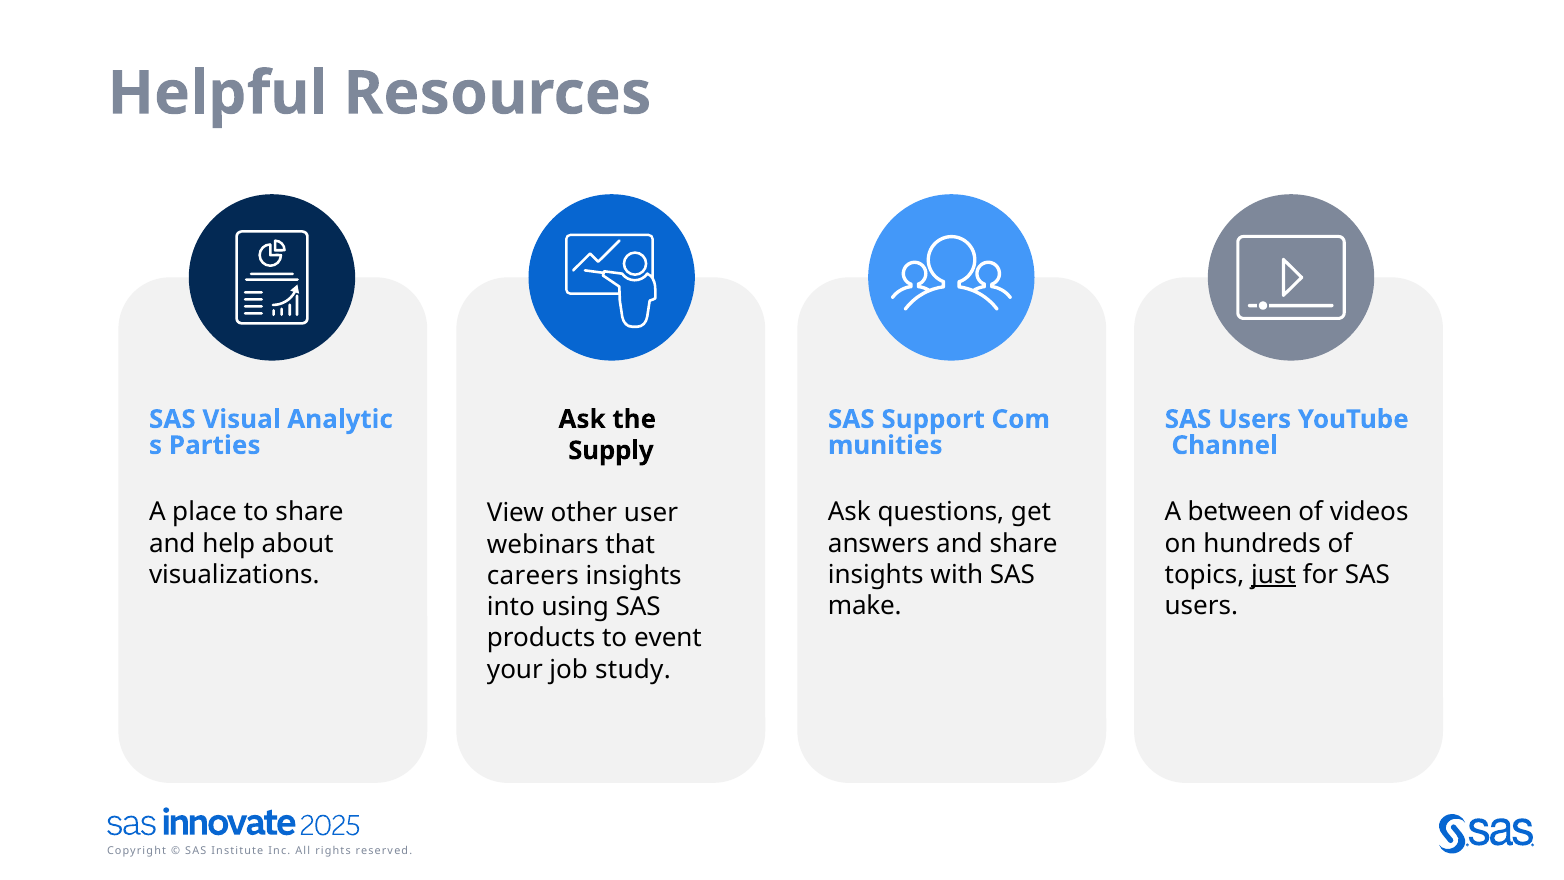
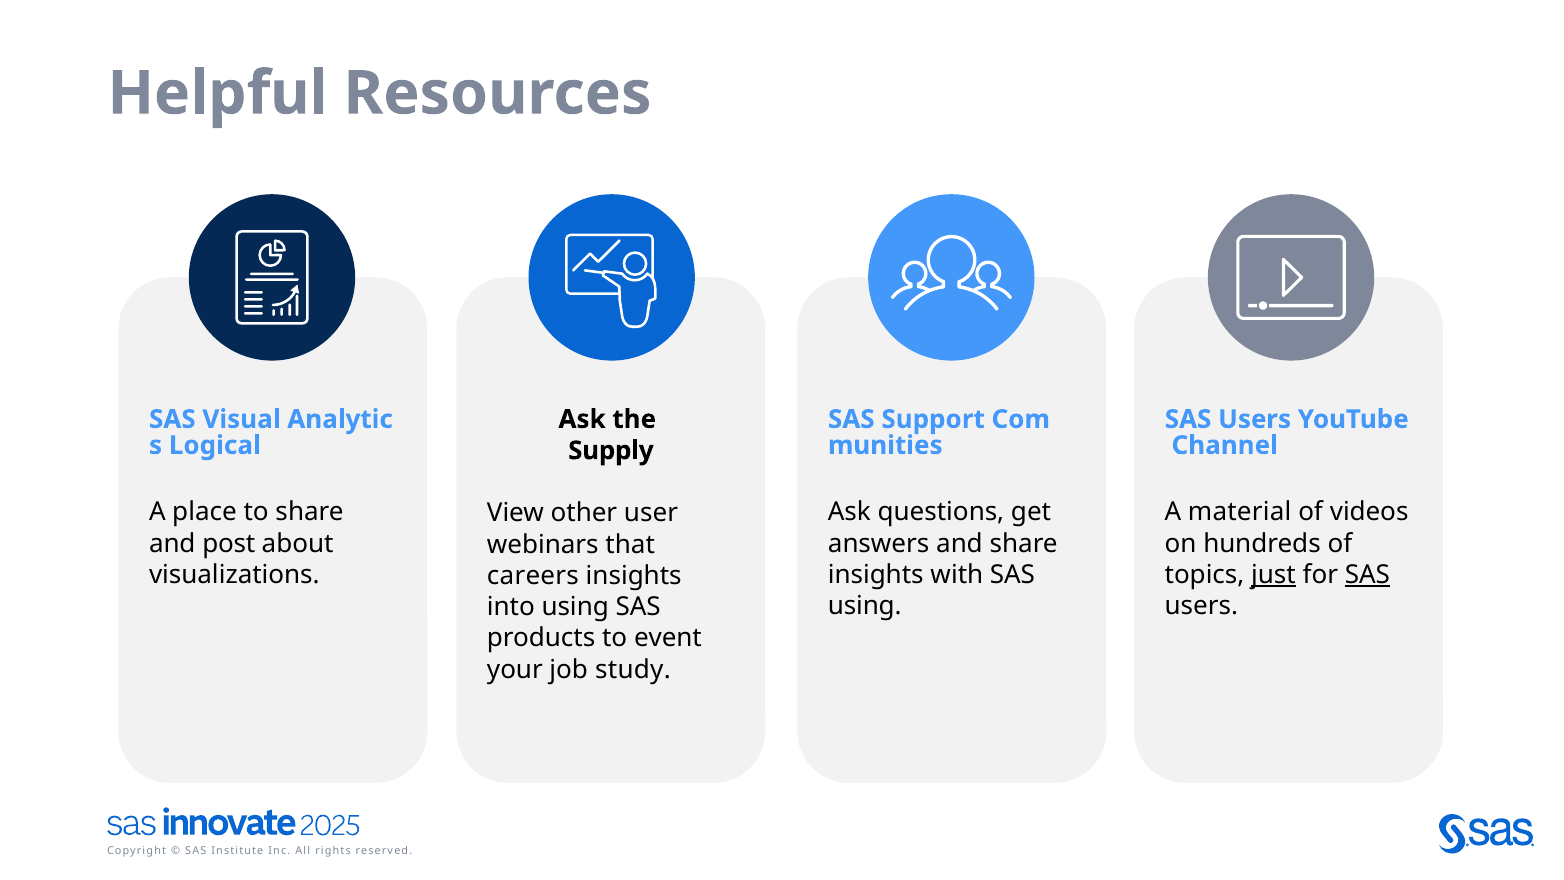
Parties: Parties -> Logical (215, 445)
between: between -> material (1240, 512)
help: help -> post (229, 543)
SAS underline: none -> present (1367, 575)
make: make -> using (865, 606)
